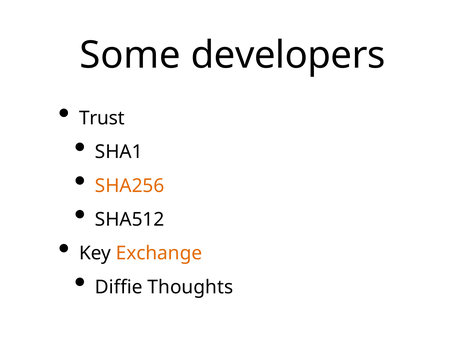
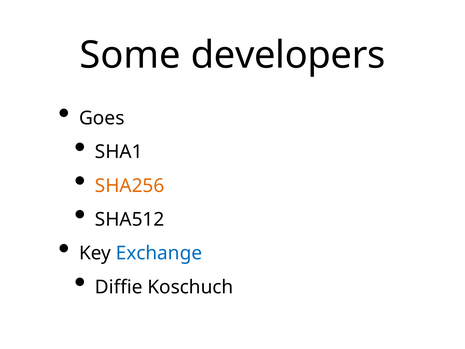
Trust: Trust -> Goes (102, 118)
Exchange colour: orange -> blue (159, 253)
Thoughts: Thoughts -> Koschuch (190, 287)
